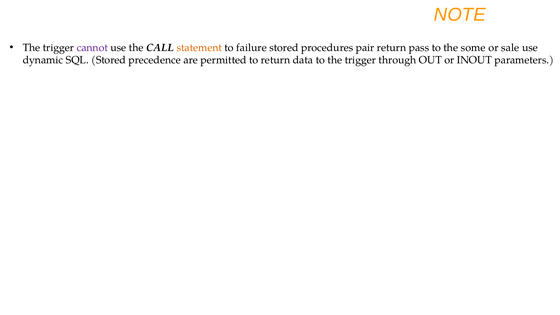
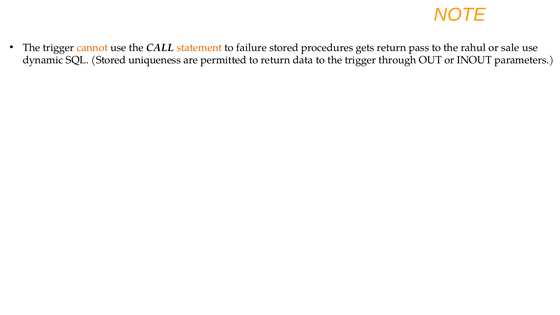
cannot colour: purple -> orange (92, 48)
pair: pair -> gets (365, 48)
some: some -> rahul (473, 48)
precedence: precedence -> uniqueness (155, 60)
